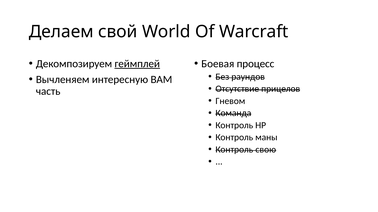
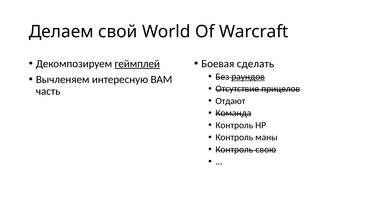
процесс: процесс -> сделать (255, 64)
раундов underline: none -> present (248, 77)
Гневом: Гневом -> Отдают (230, 101)
